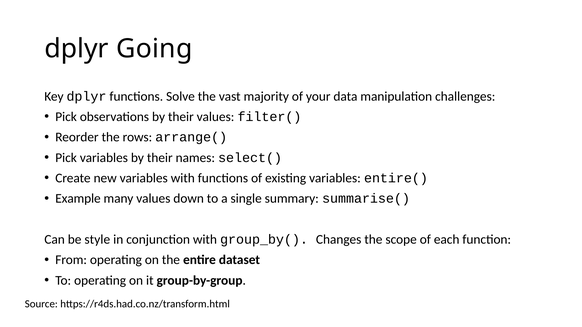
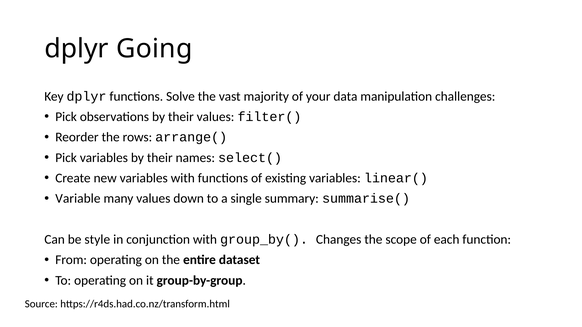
entire(: entire( -> linear( (396, 178)
Example: Example -> Variable (78, 199)
